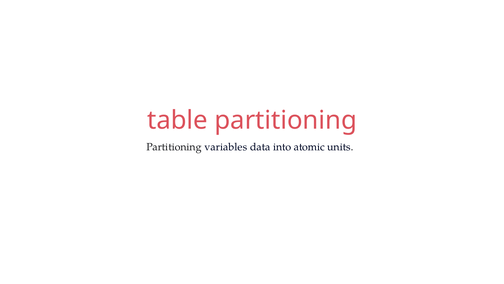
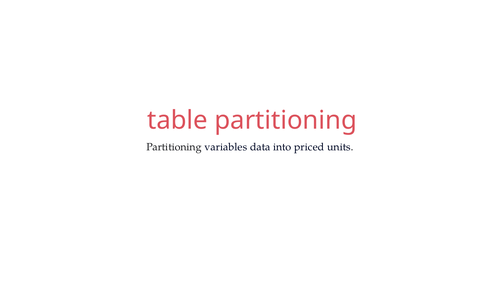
atomic: atomic -> priced (309, 147)
